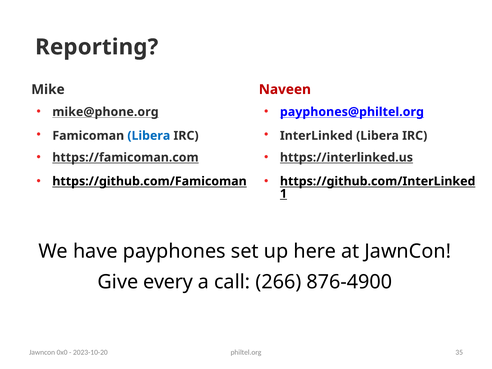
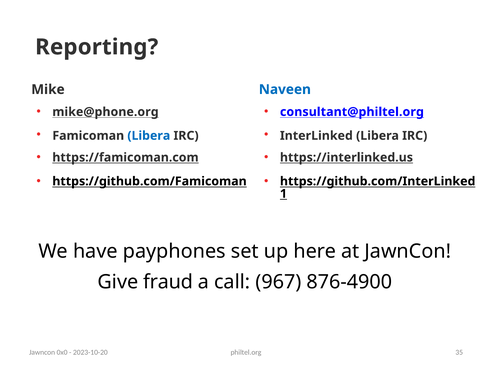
Naveen colour: red -> blue (285, 89)
payphones@philtel.org: payphones@philtel.org -> consultant@philtel.org (352, 112)
every: every -> fraud (168, 282)
266: 266 -> 967 (278, 282)
